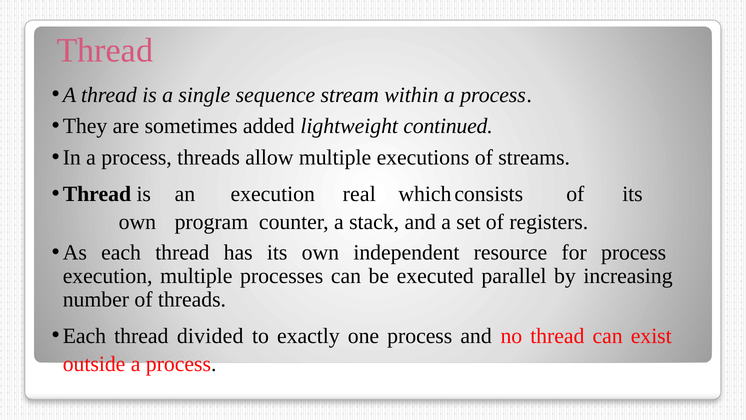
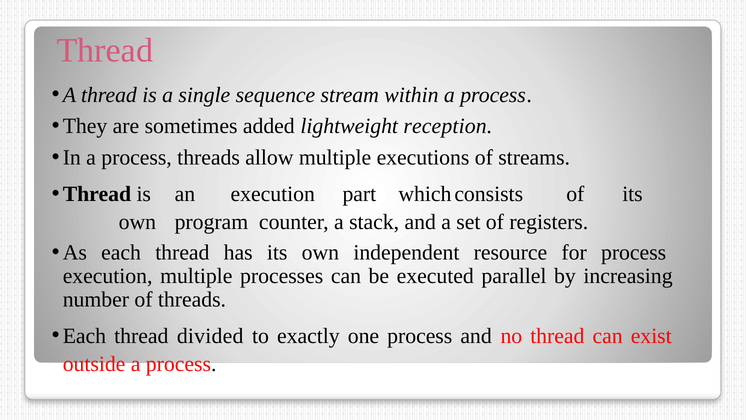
continued: continued -> reception (448, 126)
real: real -> part (359, 194)
